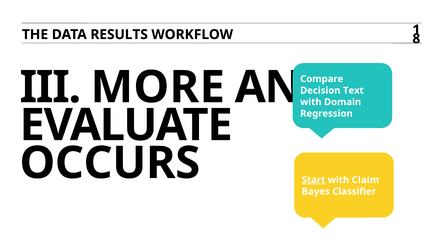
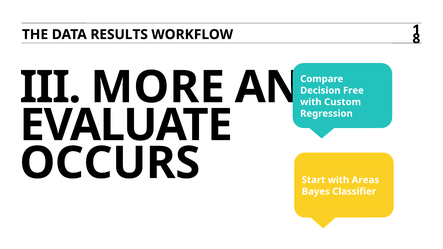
Text: Text -> Free (353, 90)
Domain: Domain -> Custom (343, 102)
Start underline: present -> none (313, 180)
Claim: Claim -> Areas (365, 180)
